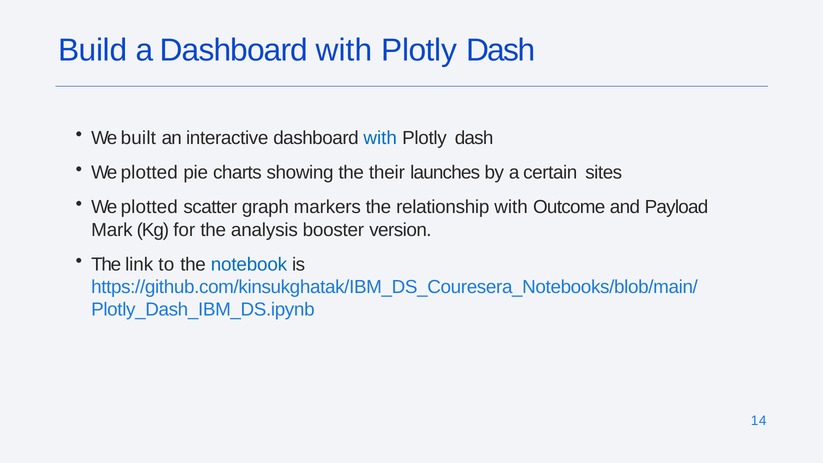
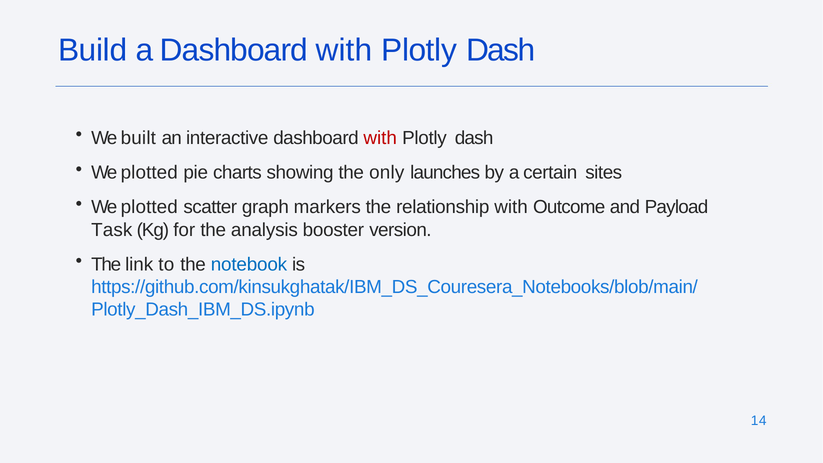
with colour: blue -> red (380, 138)
their: their -> only (387, 172)
Mark: Mark -> Task (112, 230)
